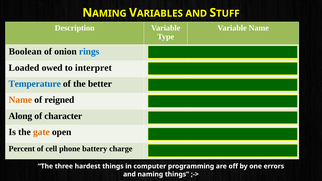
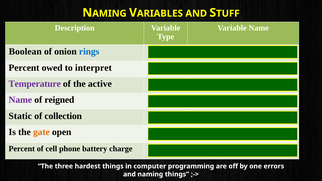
Loaded: Loaded -> Percent (24, 68)
Temperature colour: blue -> purple (35, 84)
better: better -> active (100, 84)
Name colour: orange -> purple (20, 100)
Along: Along -> Static (20, 116)
character: character -> collection (63, 116)
